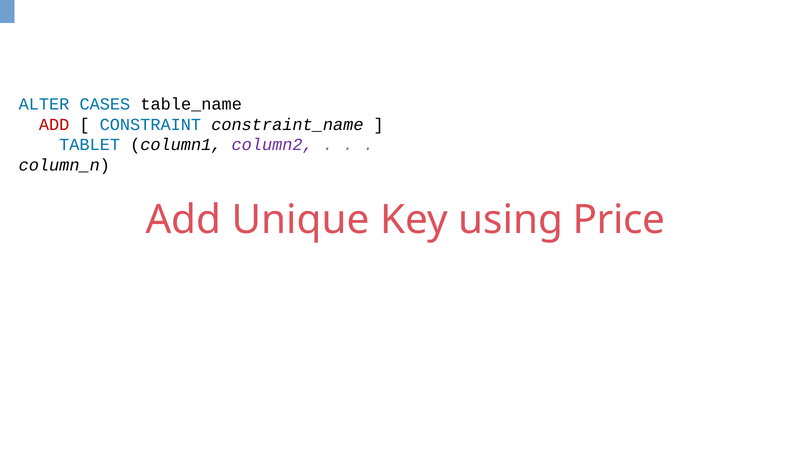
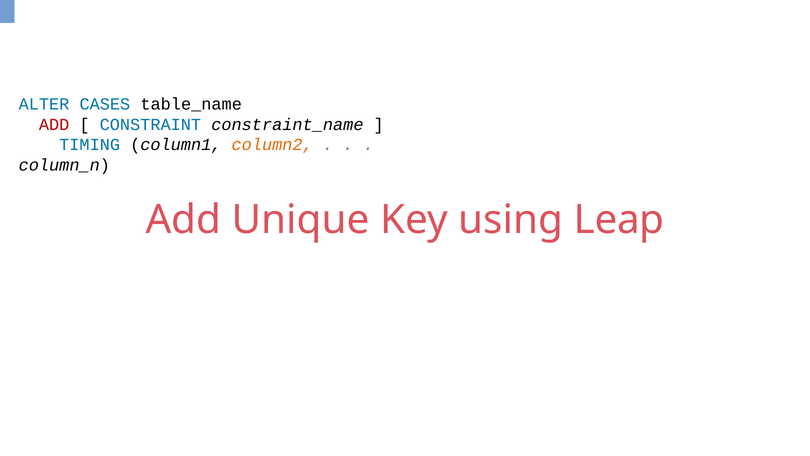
TABLET: TABLET -> TIMING (90, 145)
column2 colour: purple -> orange (272, 145)
Price: Price -> Leap (619, 220)
